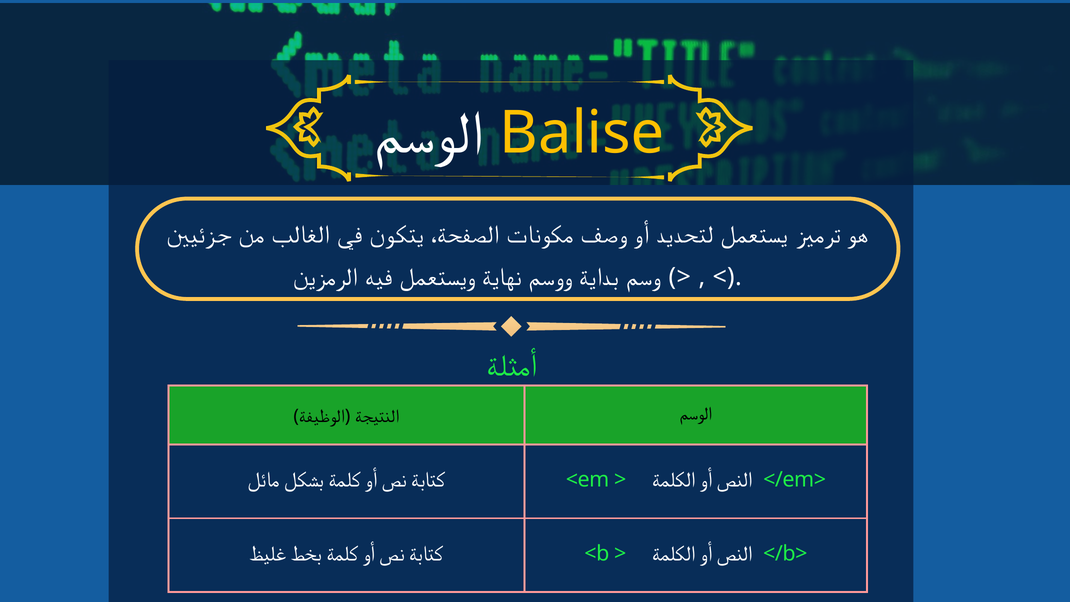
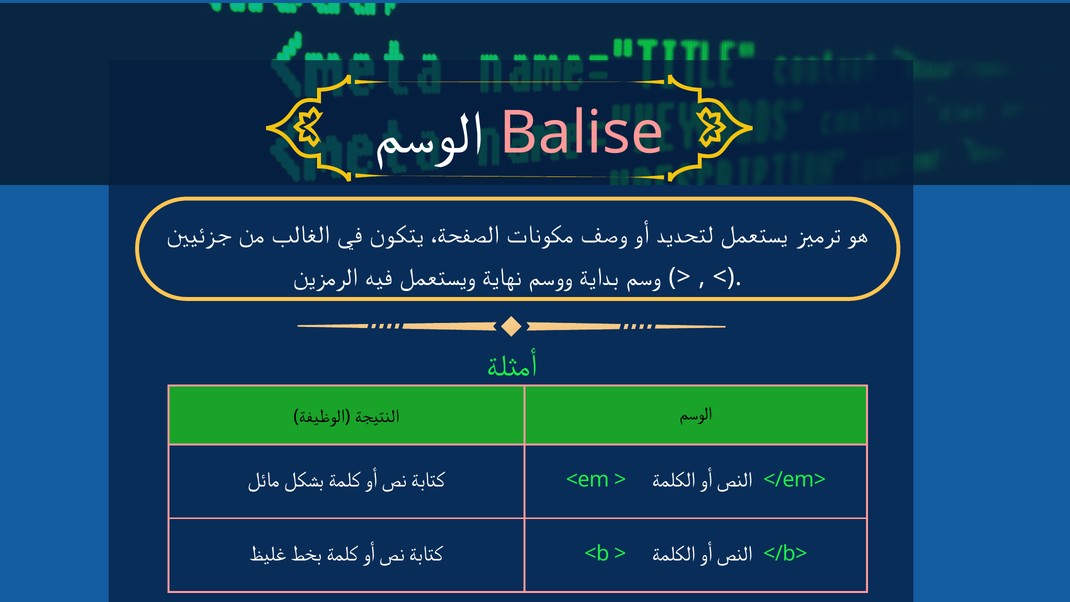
Balise colour: yellow -> pink (582, 133)
